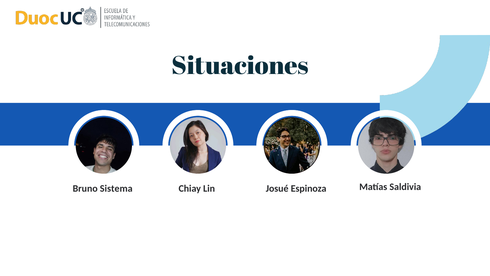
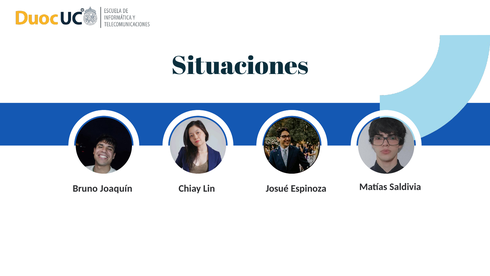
Sistema: Sistema -> Joaquín (116, 188)
